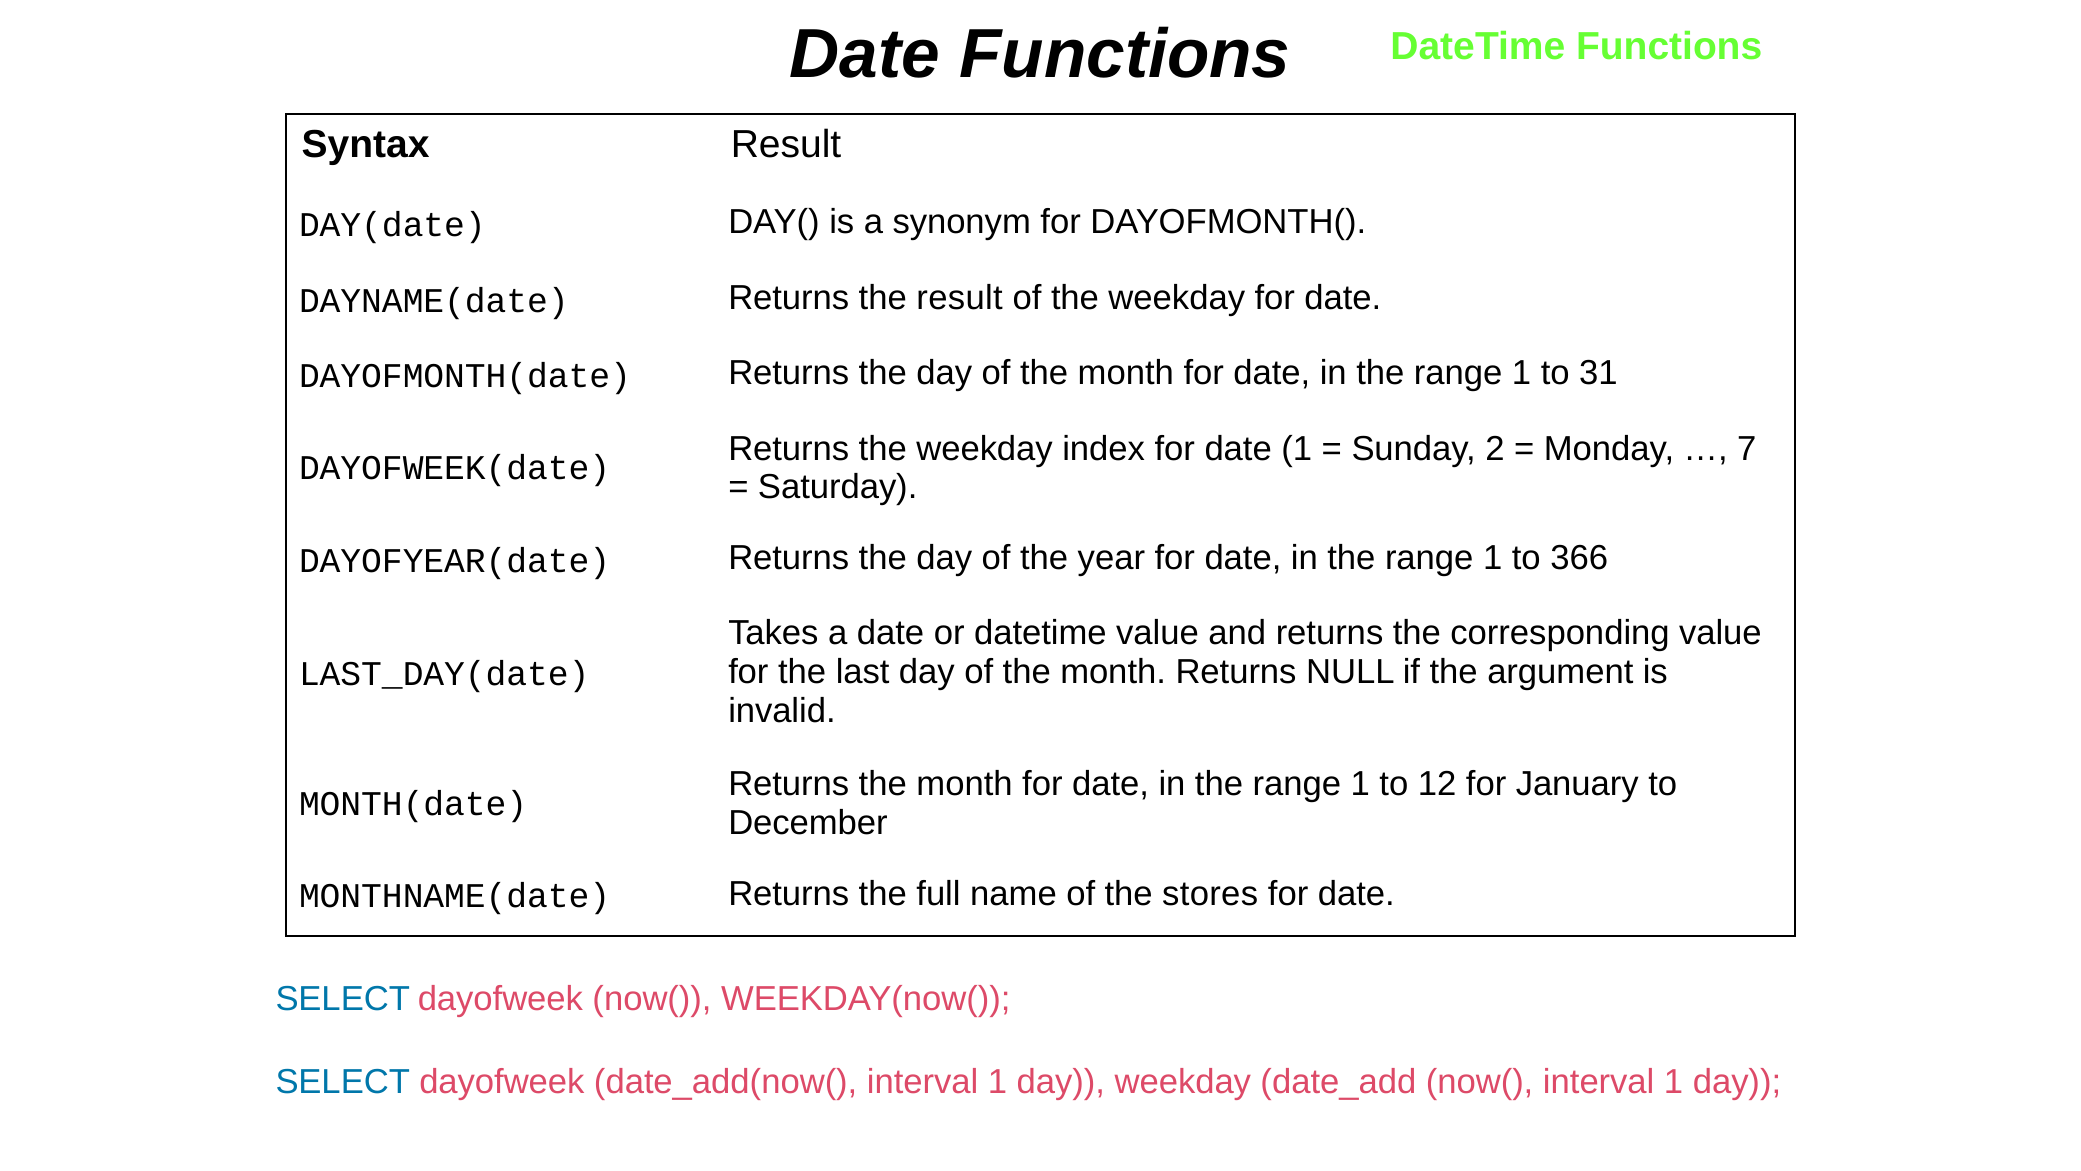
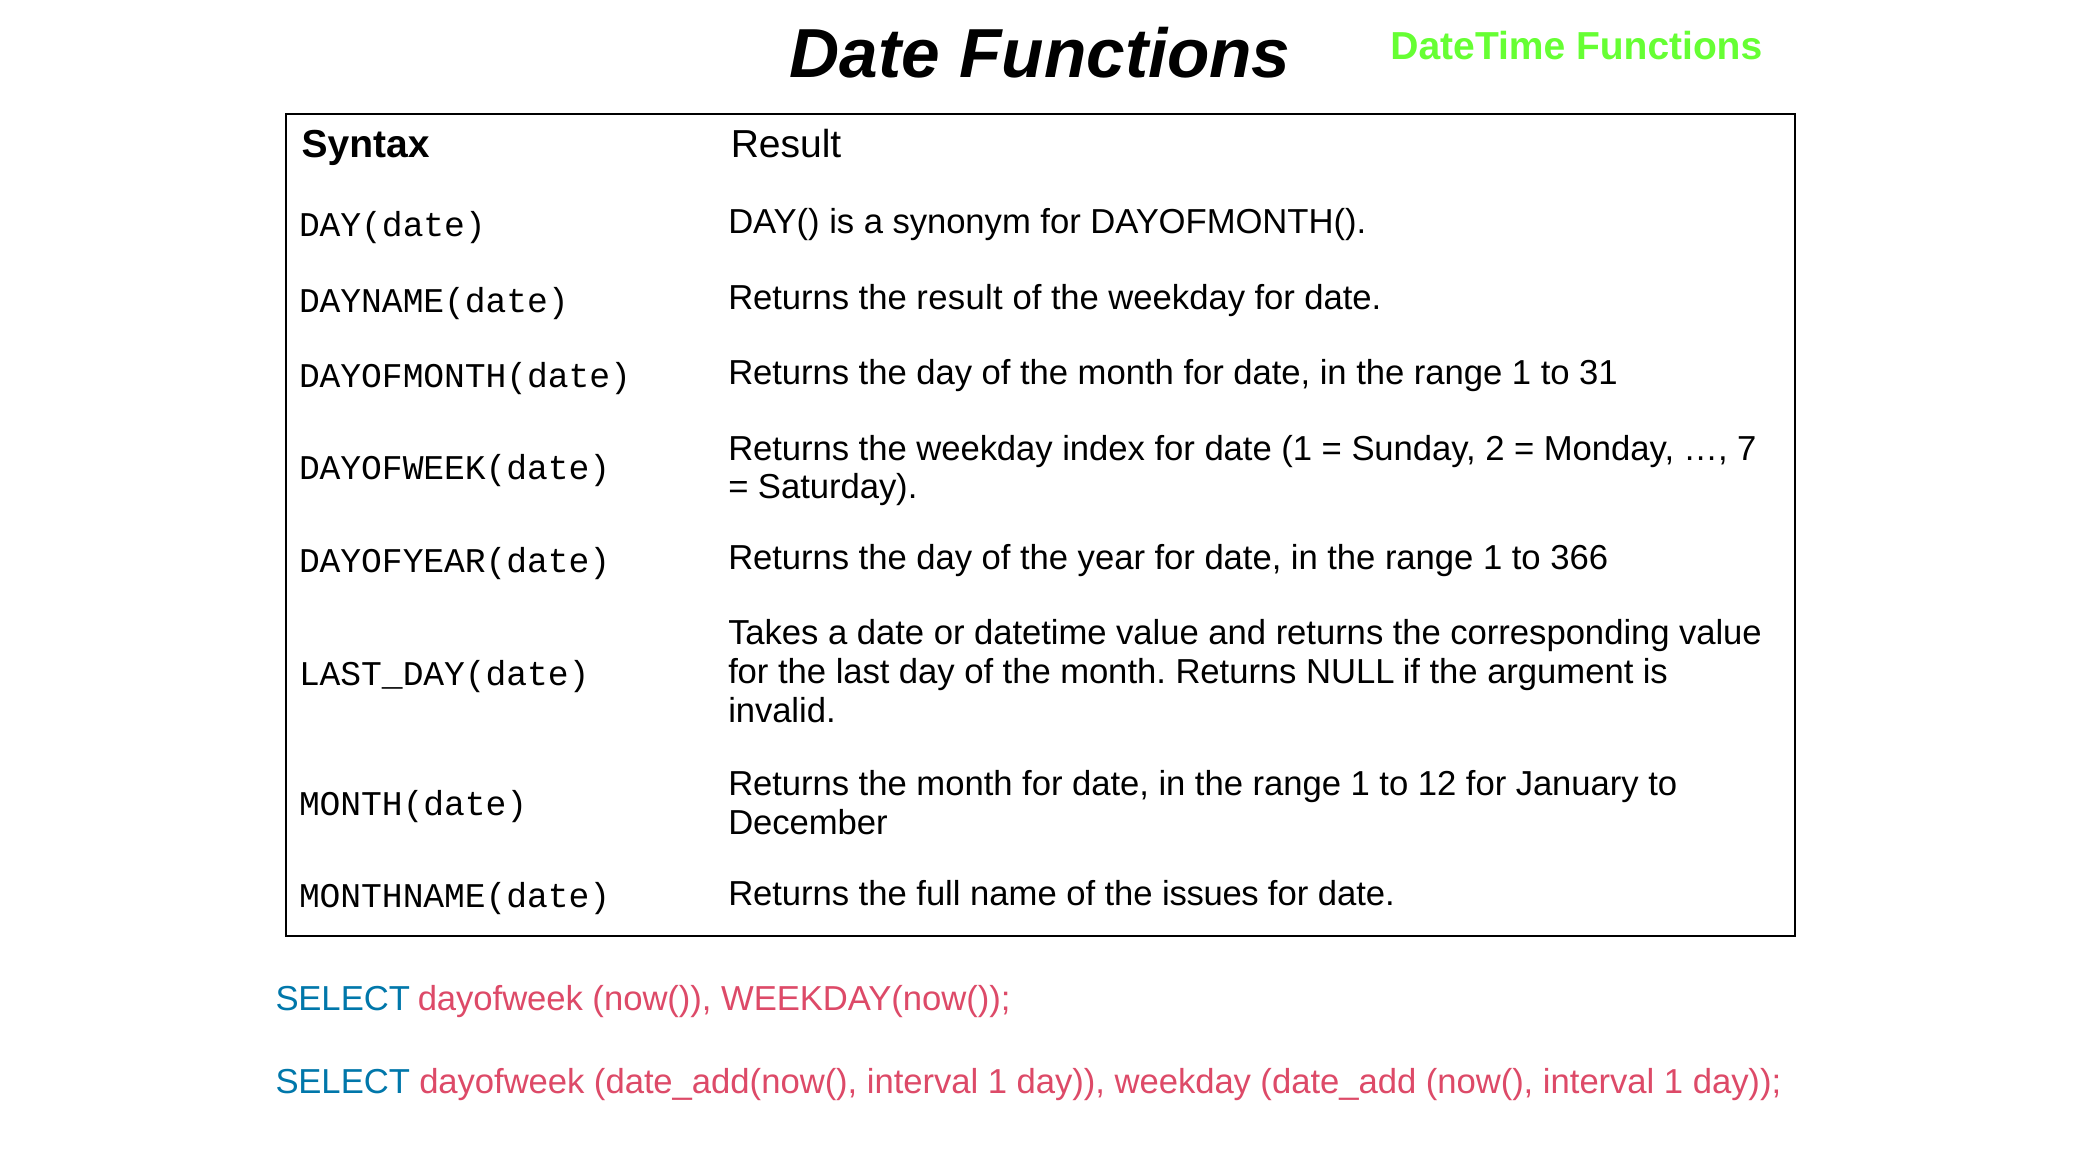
stores: stores -> issues (1210, 893)
